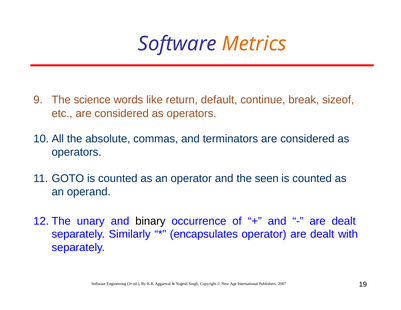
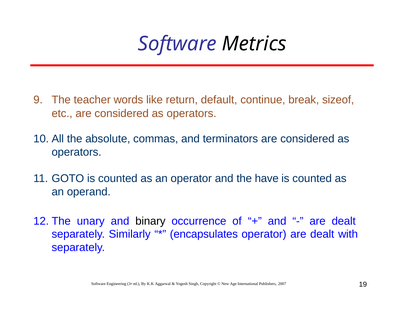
Metrics colour: orange -> black (254, 44)
science: science -> teacher (92, 100)
seen: seen -> have (267, 178)
